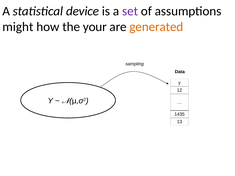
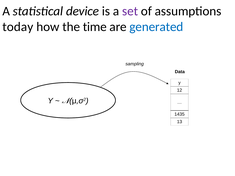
might: might -> today (18, 27)
your: your -> time (95, 27)
generated colour: orange -> blue (156, 27)
